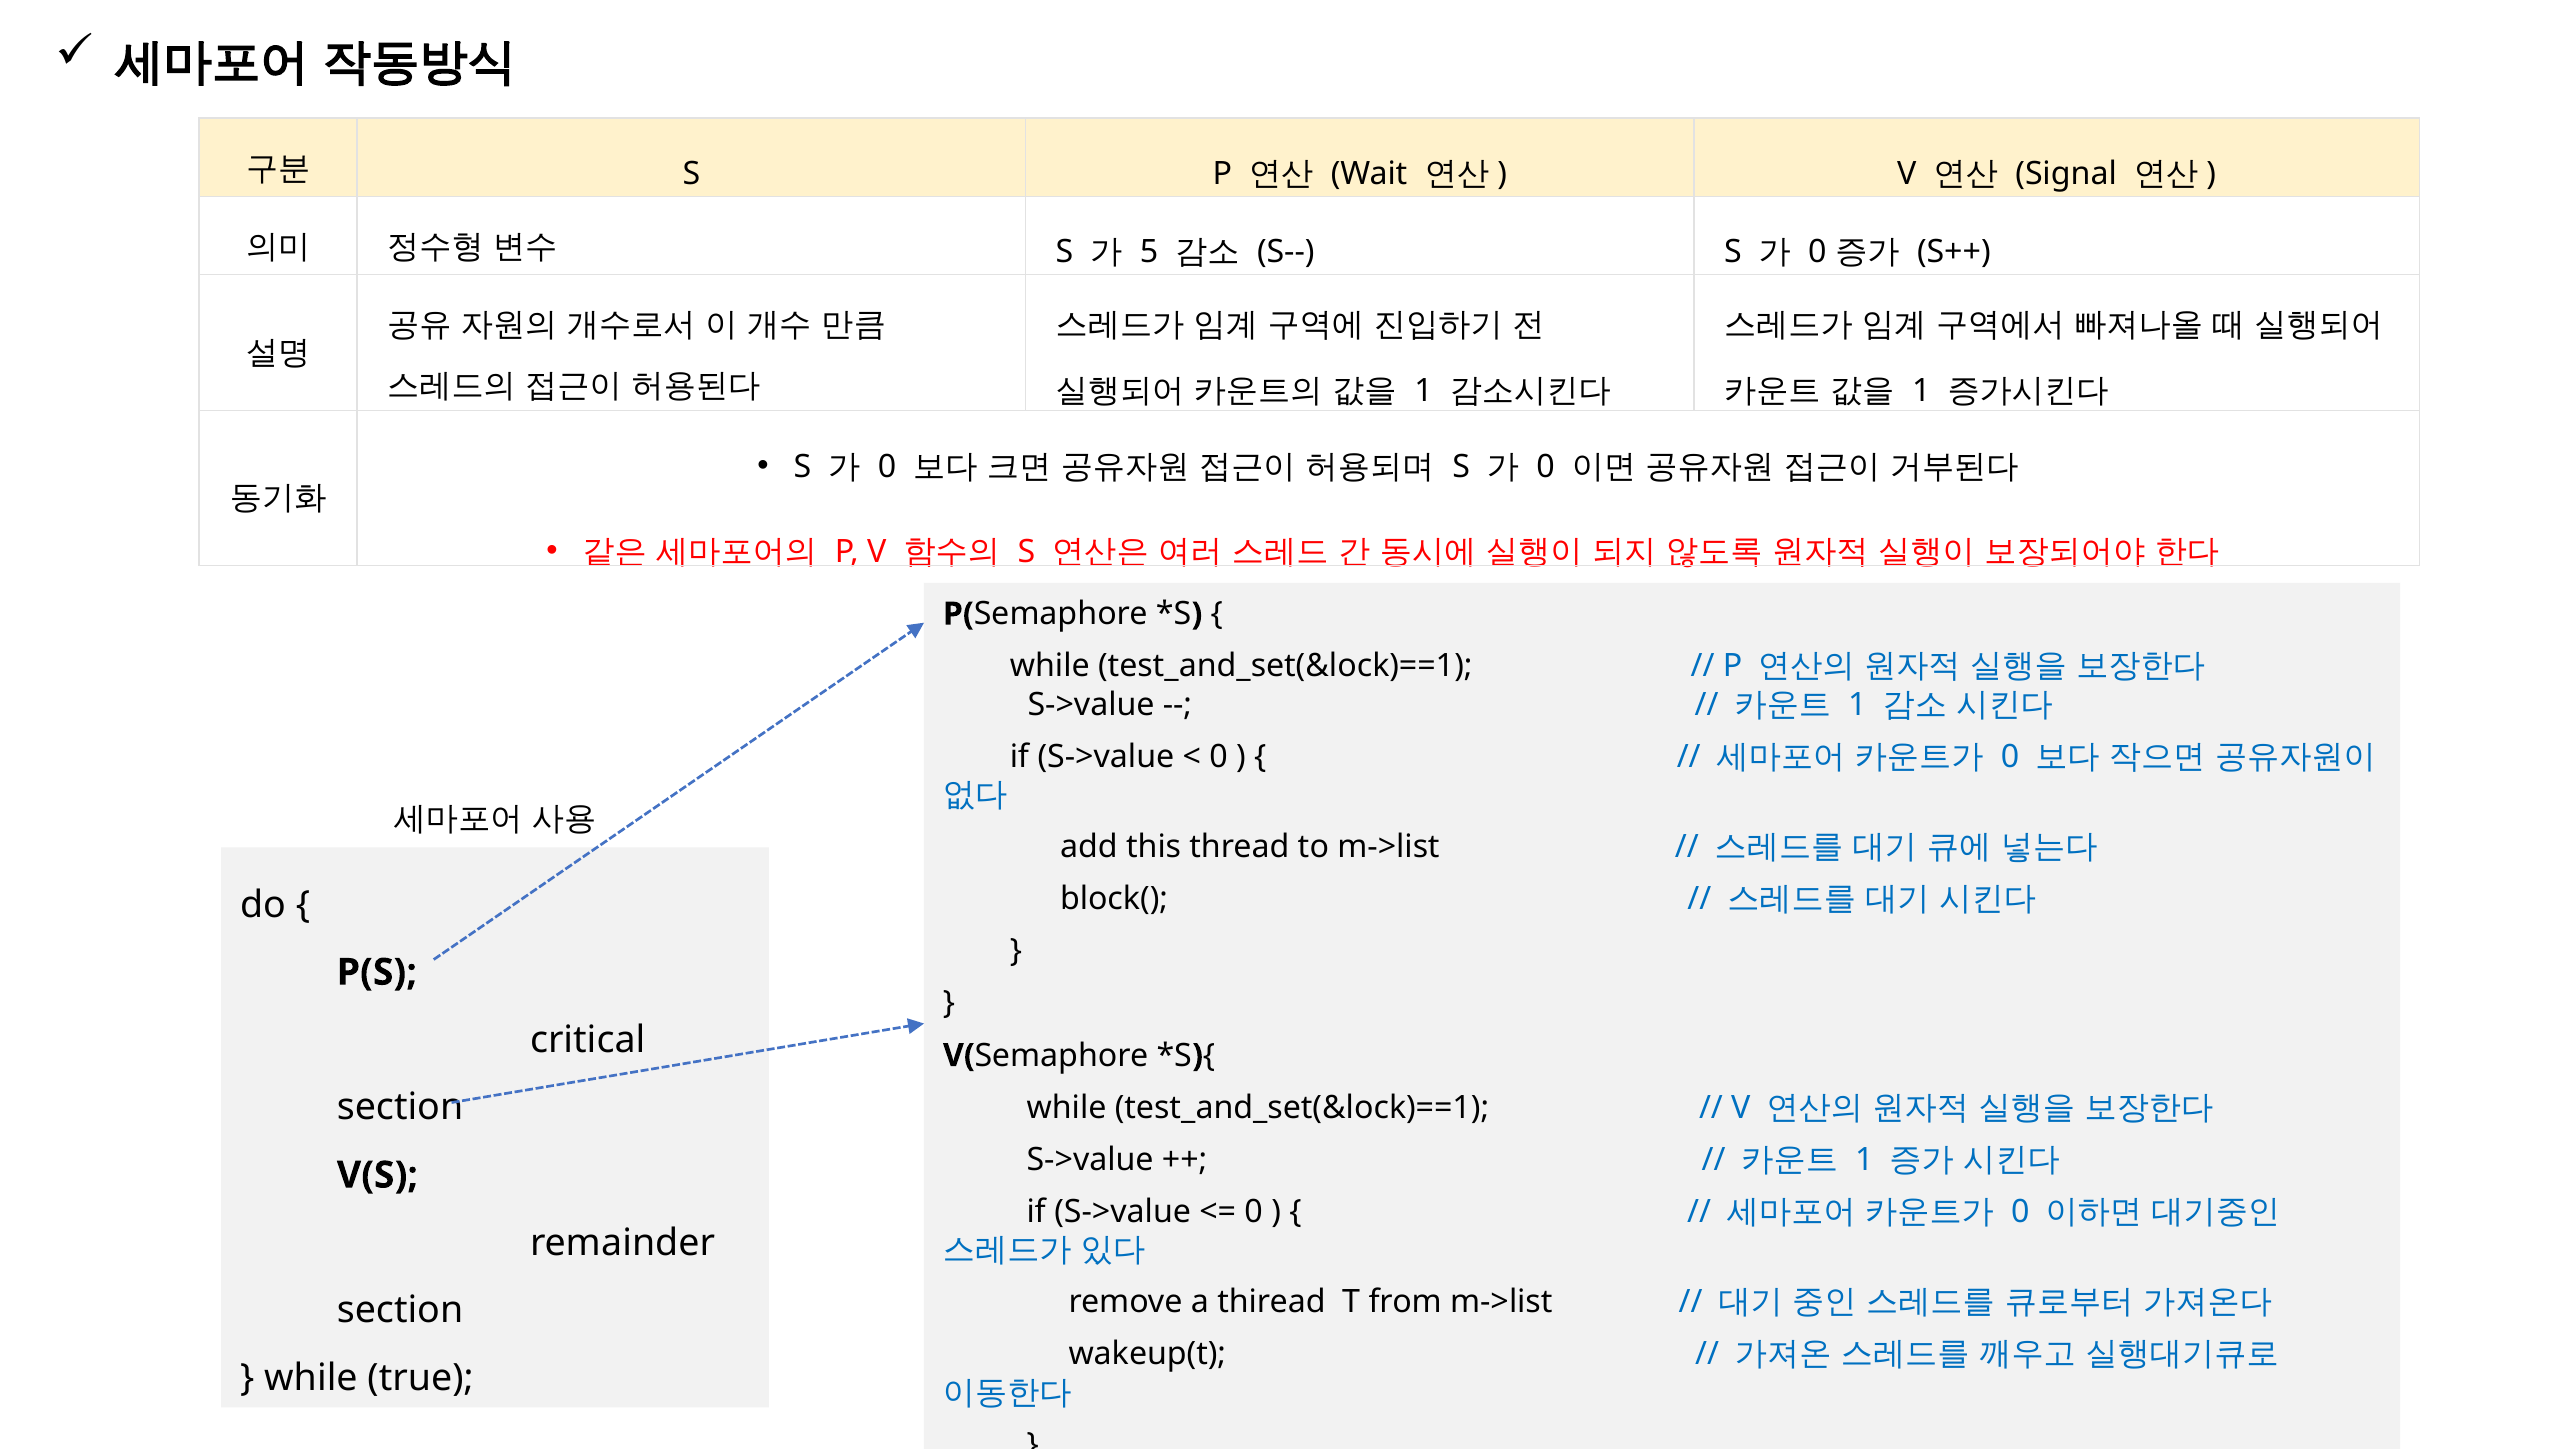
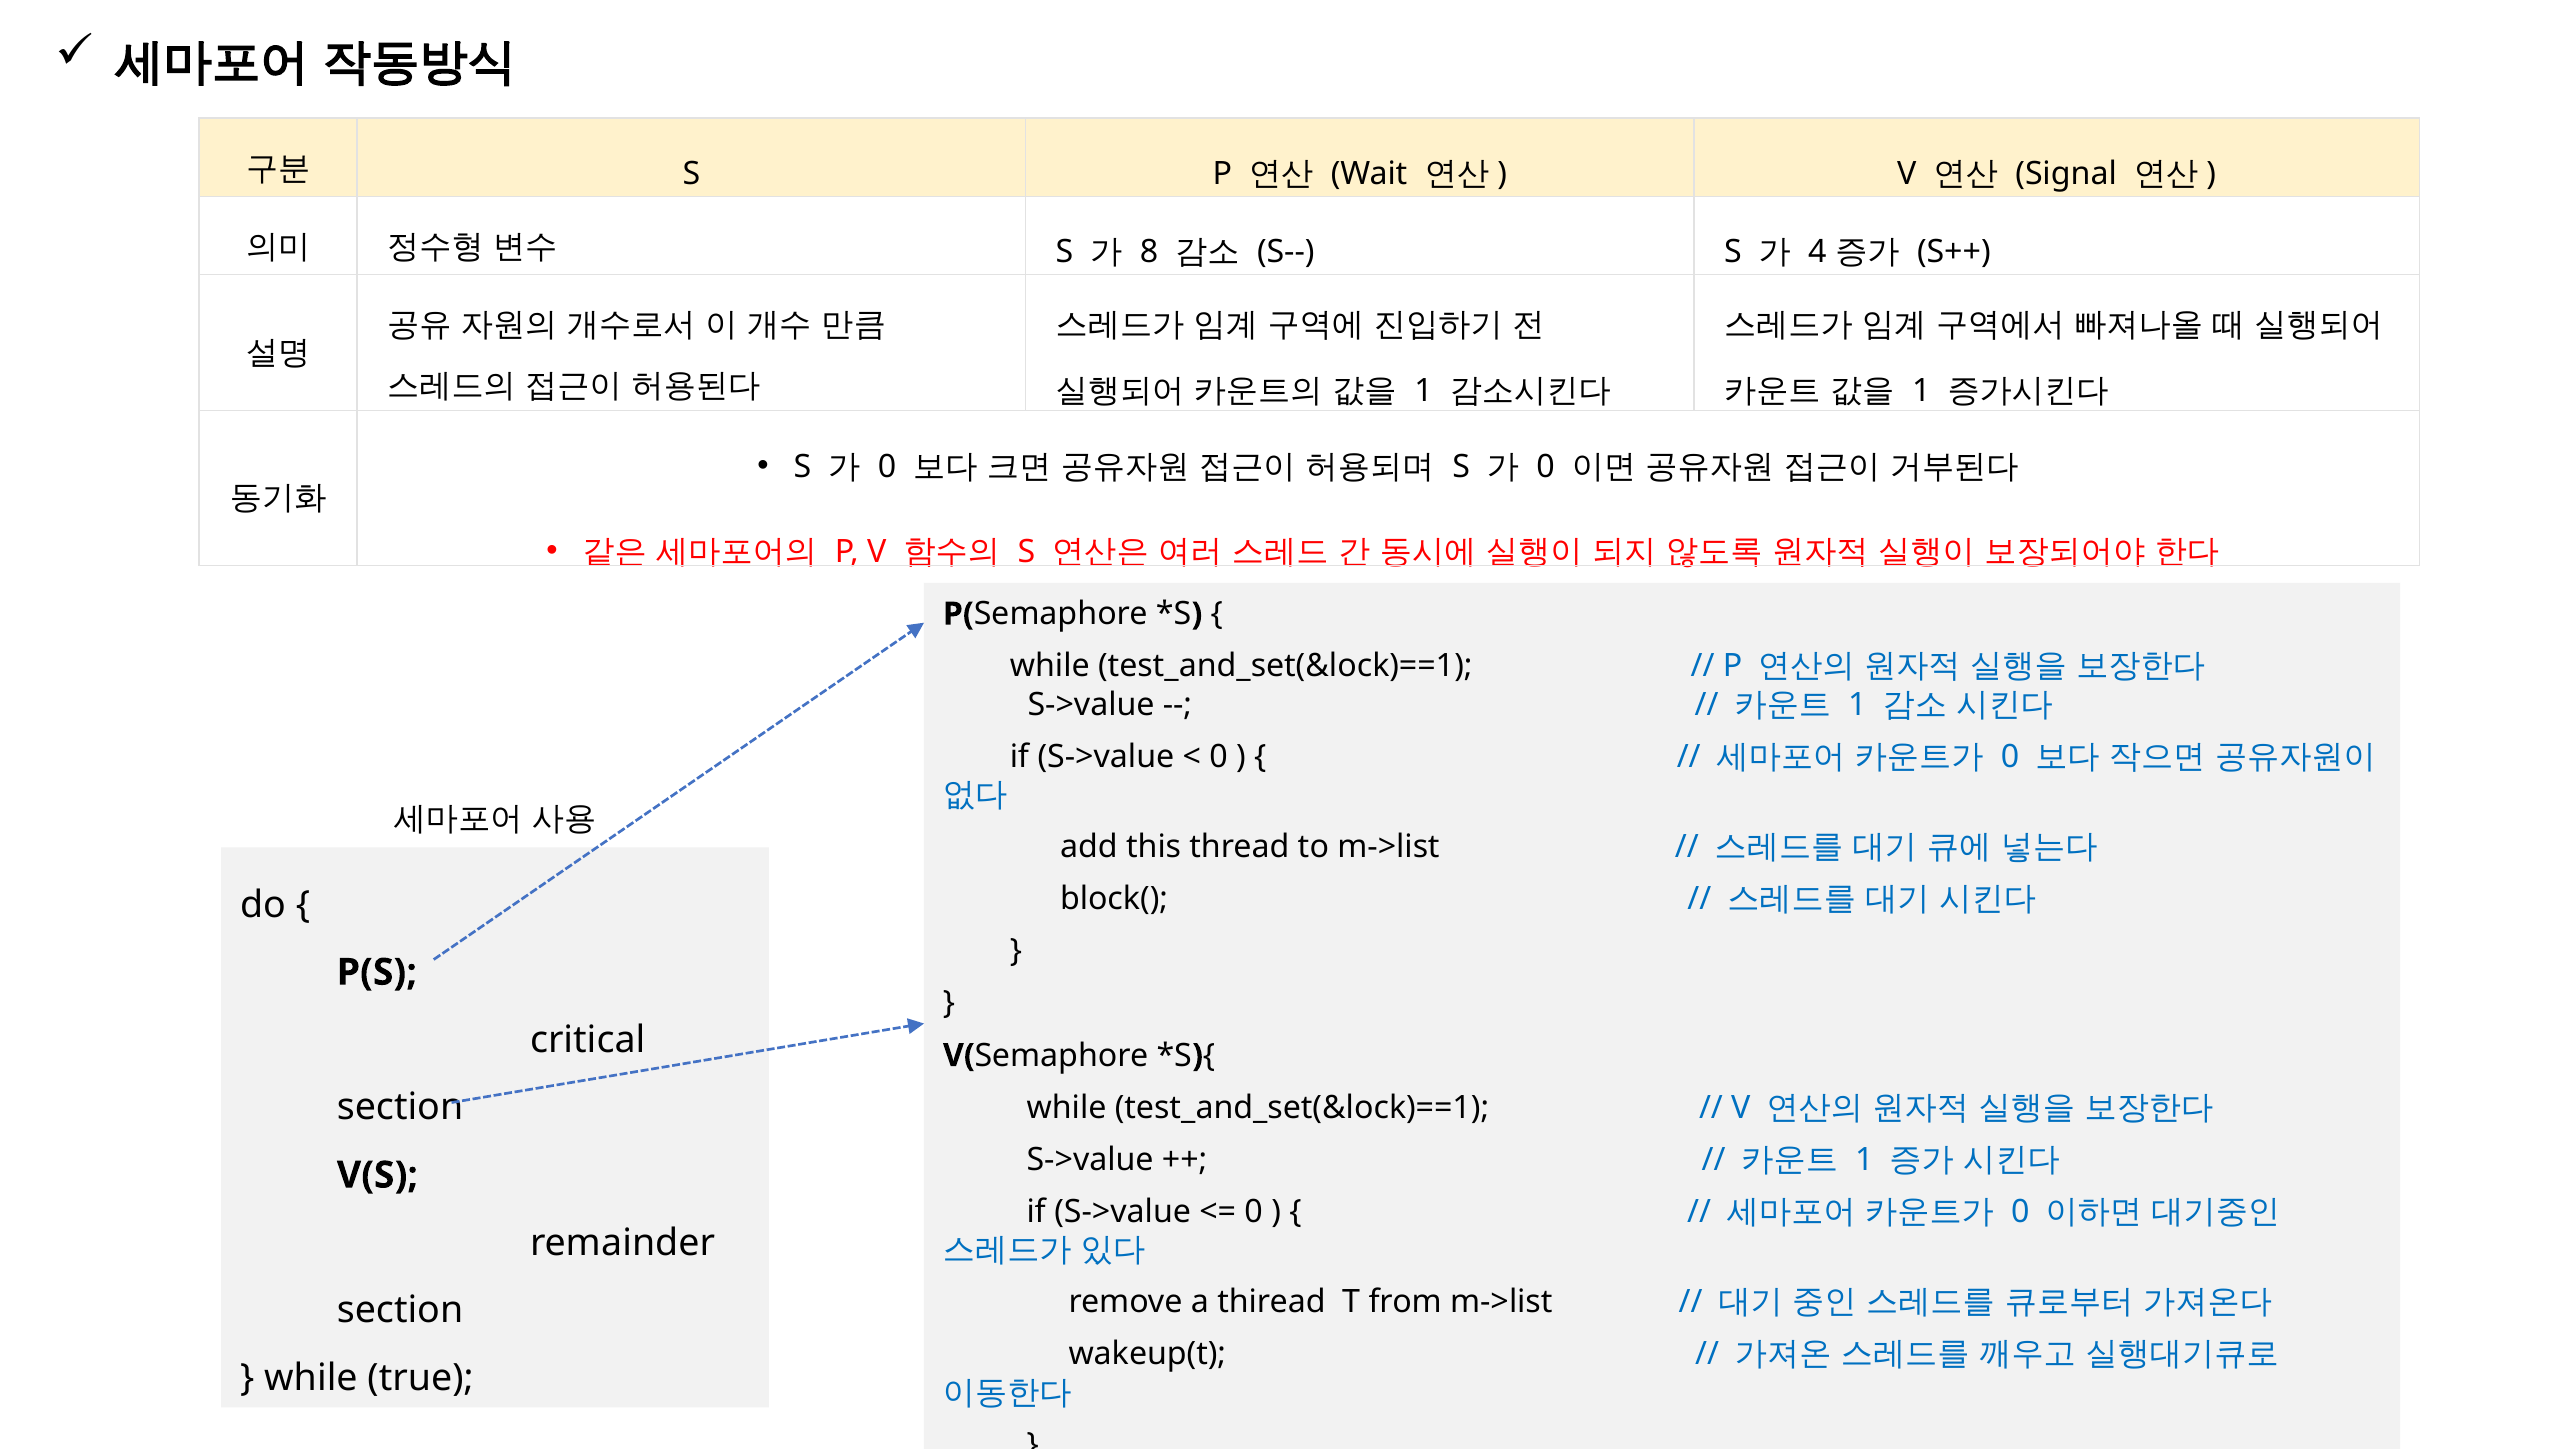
5: 5 -> 8 (1149, 252)
0: 0 -> 4 (1817, 252)
